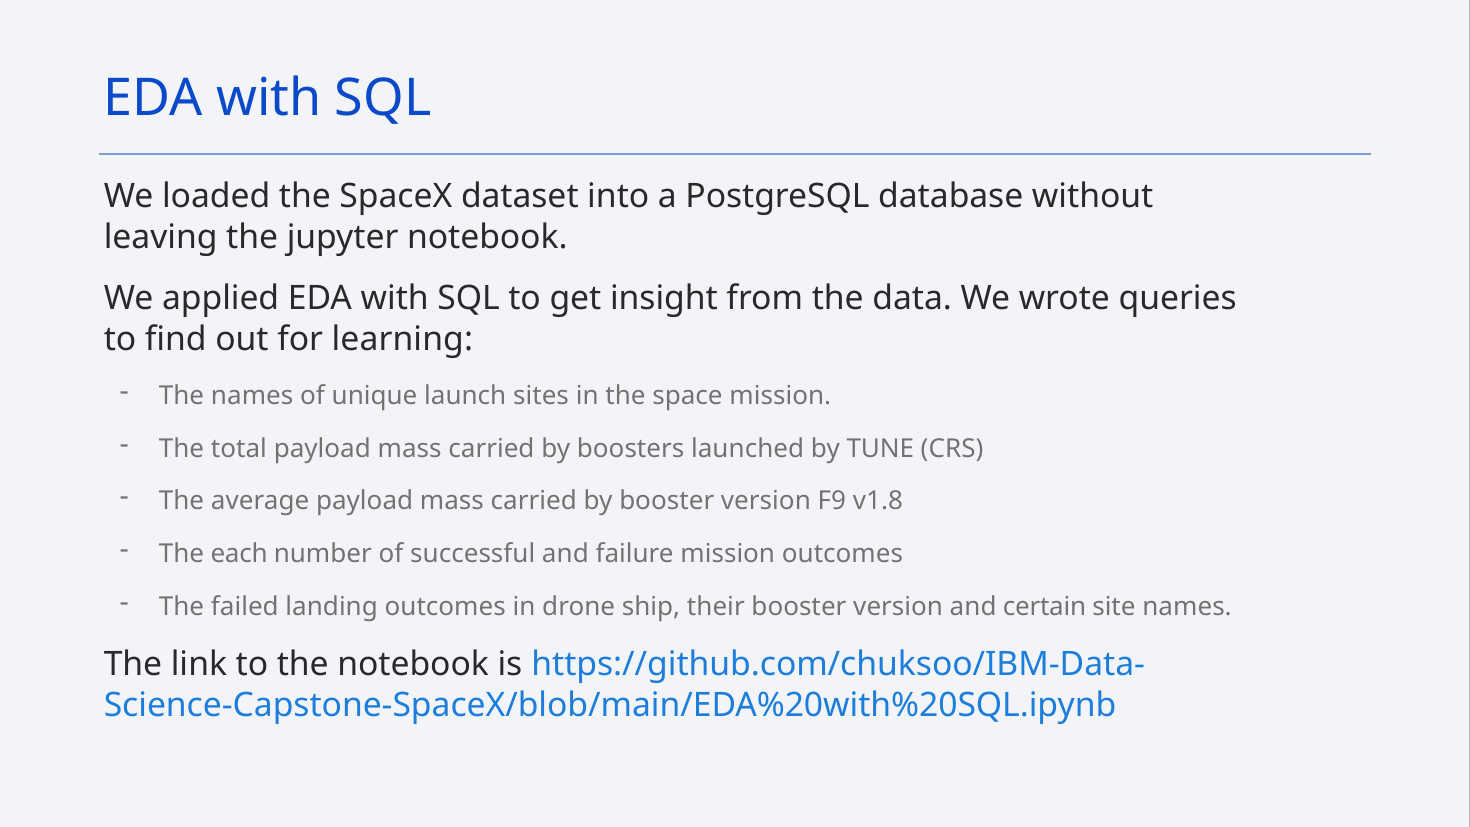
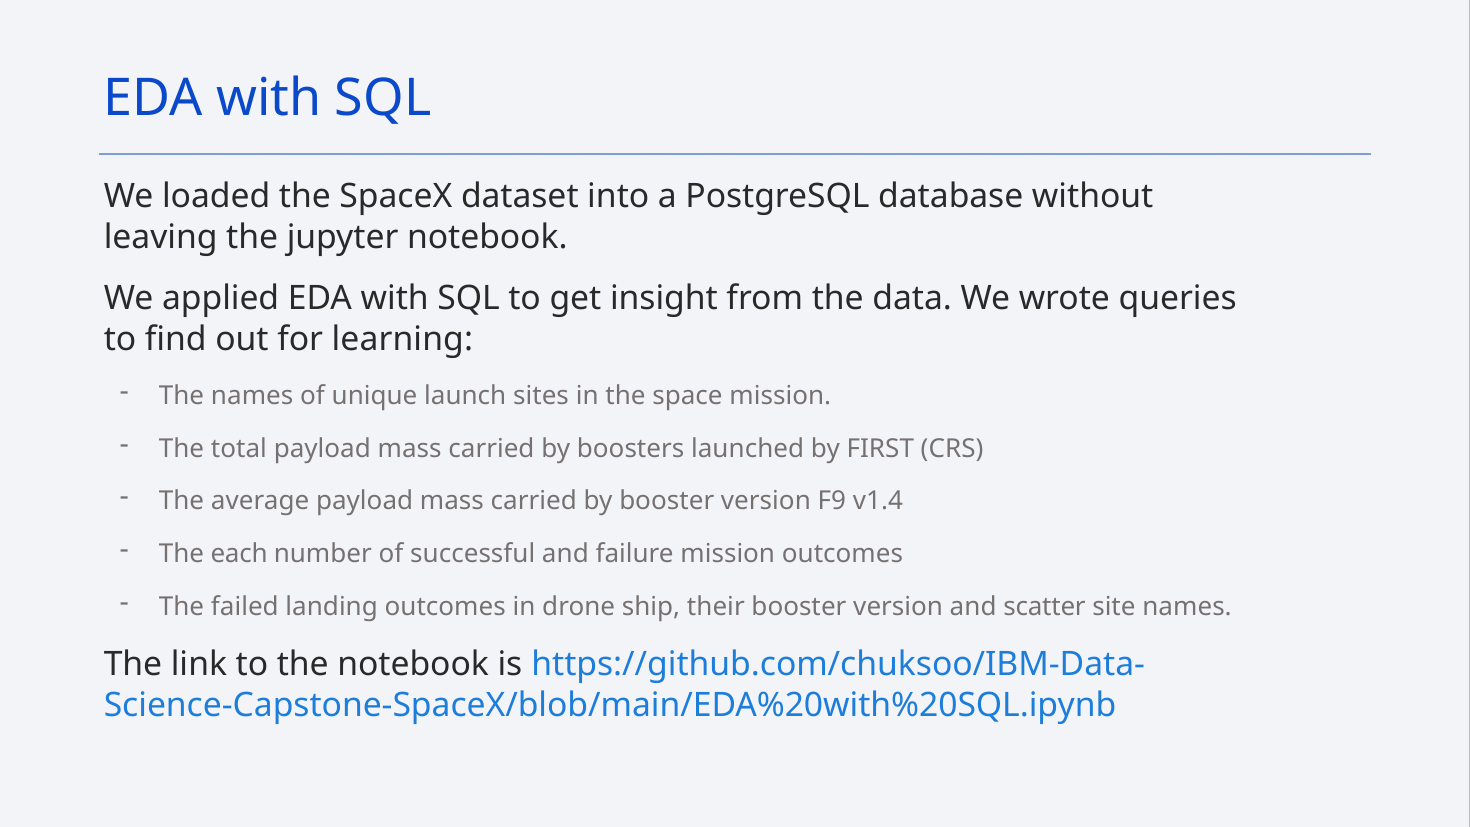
TUNE: TUNE -> FIRST (880, 449)
v1.8: v1.8 -> v1.4 (878, 501)
certain: certain -> scatter (1045, 607)
